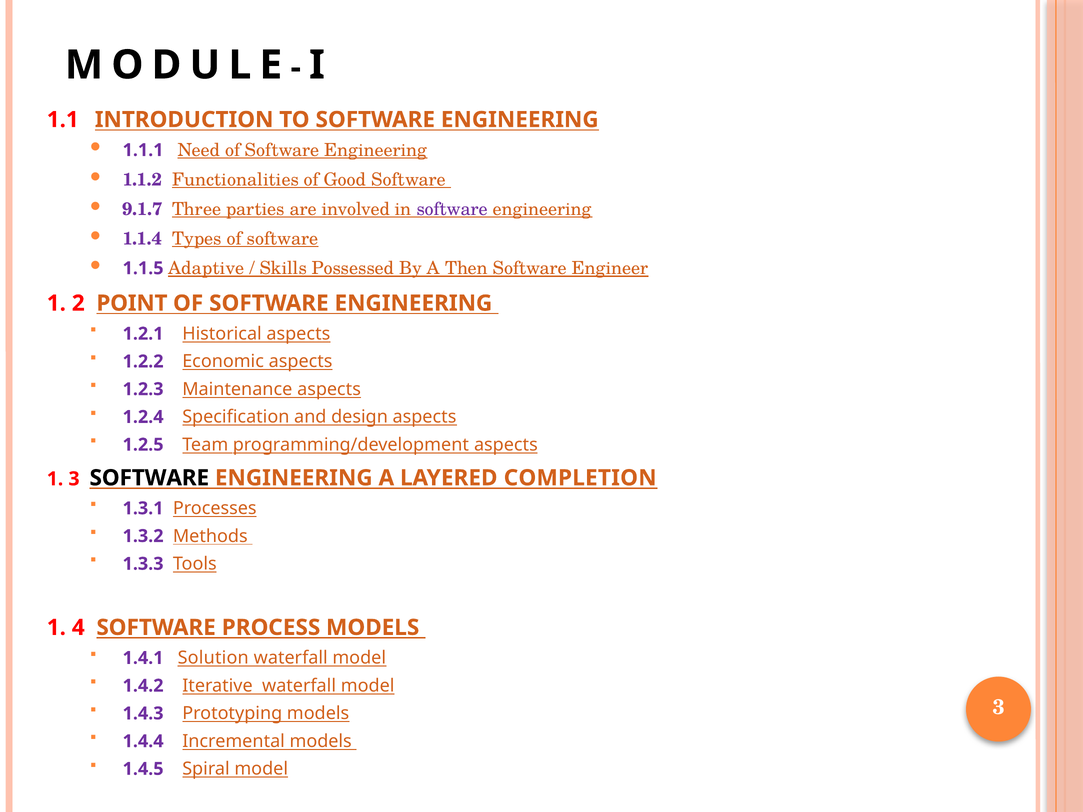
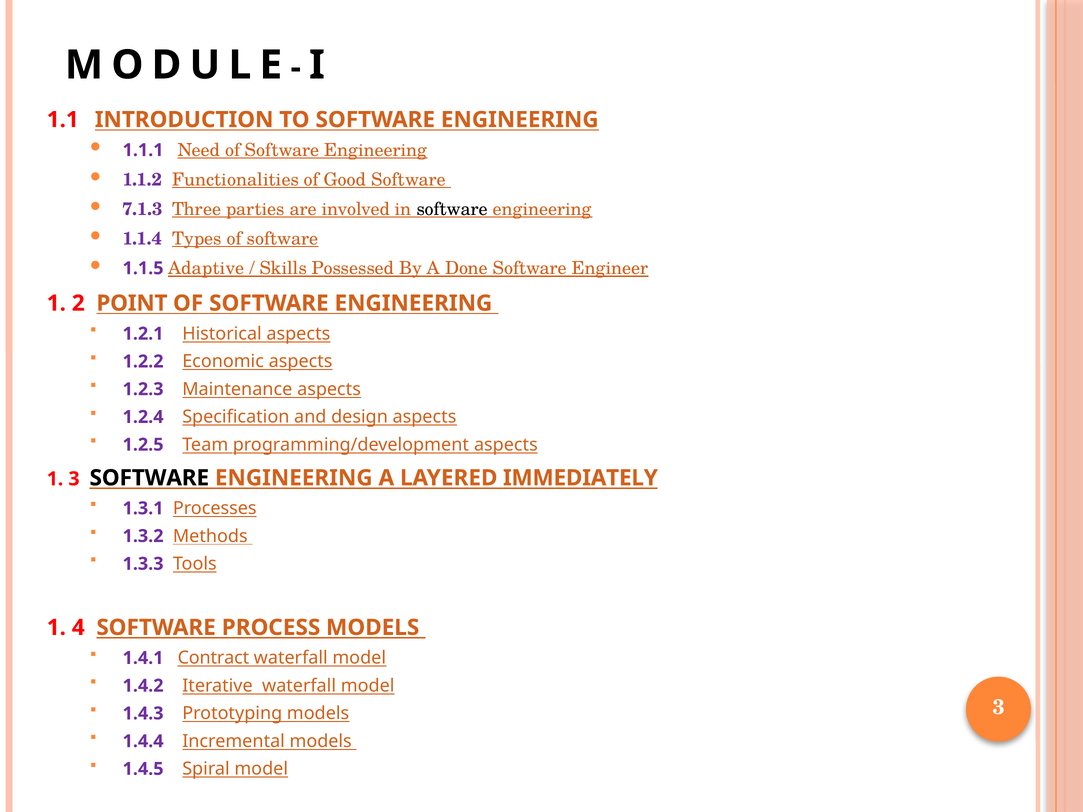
9.1.7: 9.1.7 -> 7.1.3 (142, 209)
software colour: purple -> black (452, 209)
Then: Then -> Done (467, 268)
COMPLETION: COMPLETION -> IMMEDIATELY (580, 478)
Solution: Solution -> Contract (213, 658)
